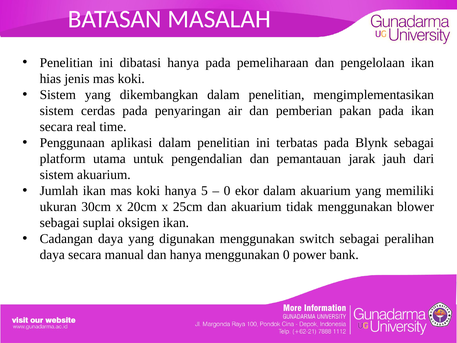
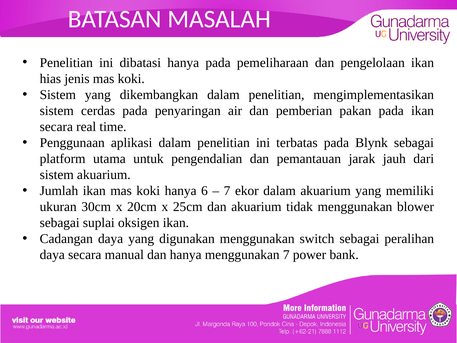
5: 5 -> 6 (204, 191)
0: 0 -> 7 (227, 191)
menggunakan 0: 0 -> 7 (286, 255)
